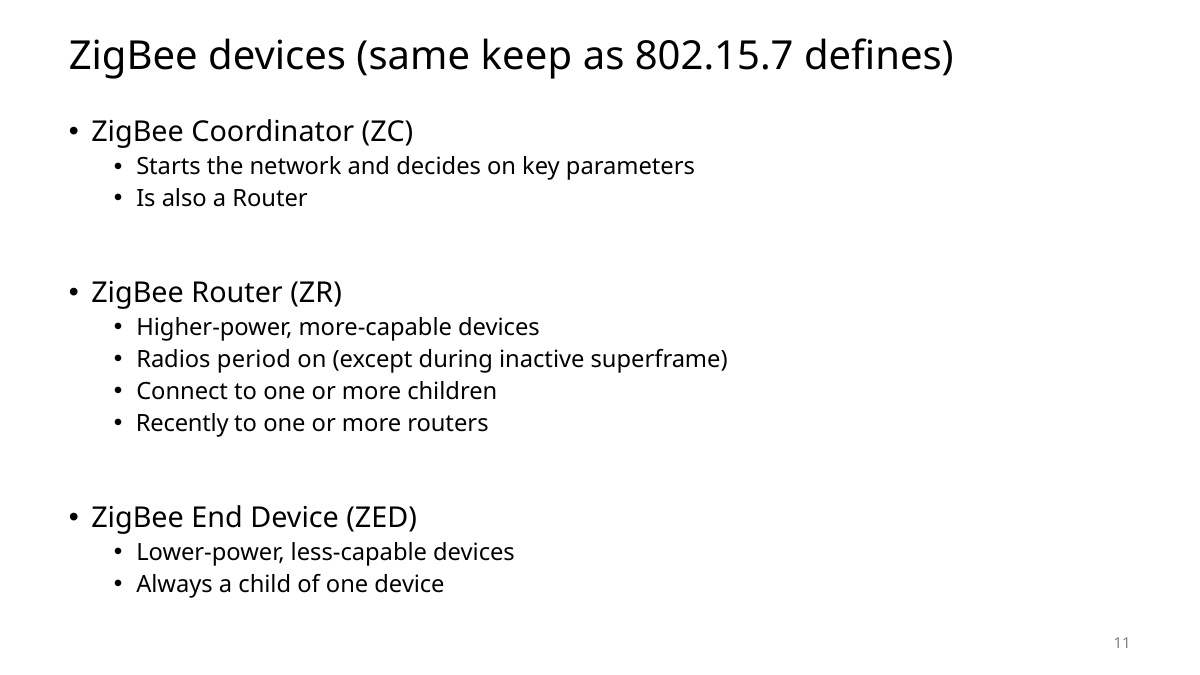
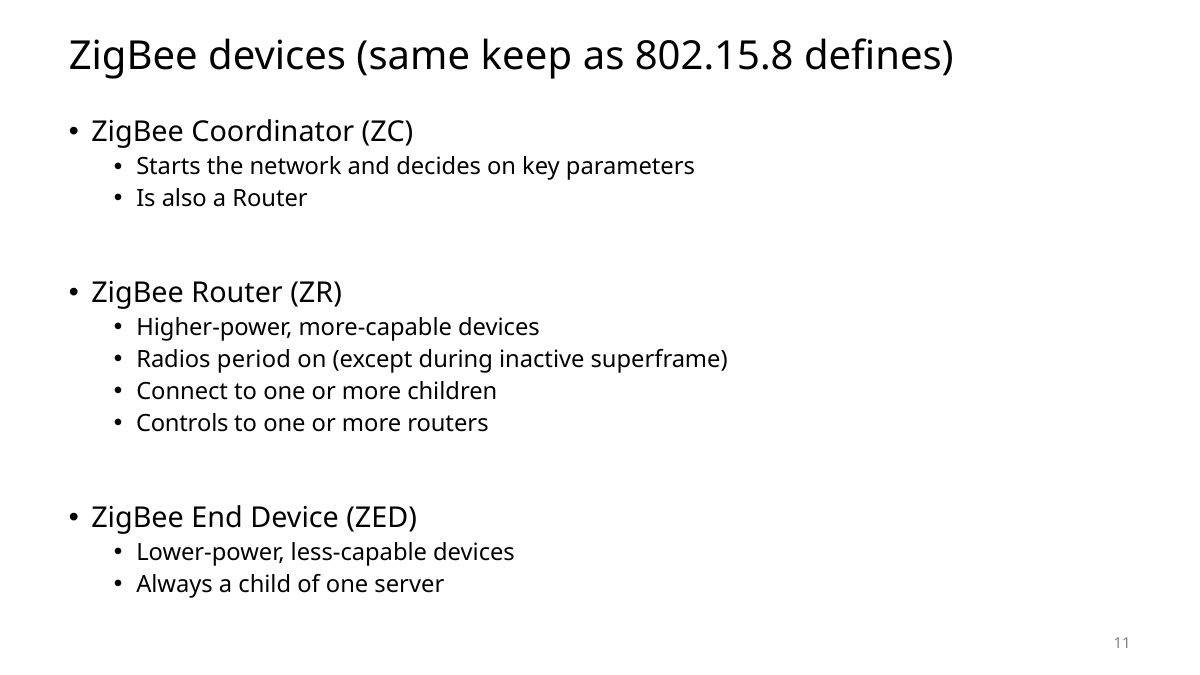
802.15.7: 802.15.7 -> 802.15.8 (714, 56)
Recently: Recently -> Controls (182, 423)
one device: device -> server (409, 584)
